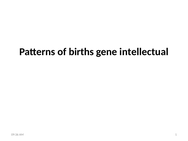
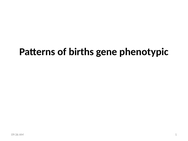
intellectual: intellectual -> phenotypic (144, 52)
